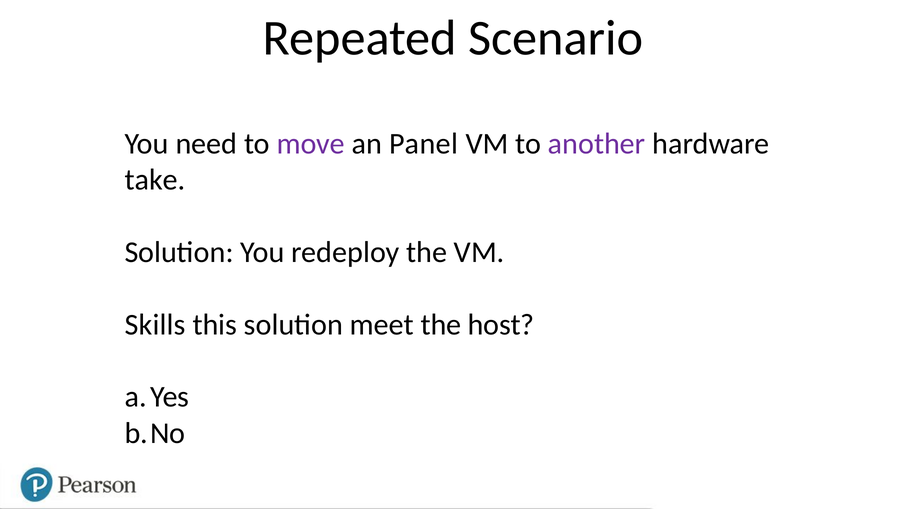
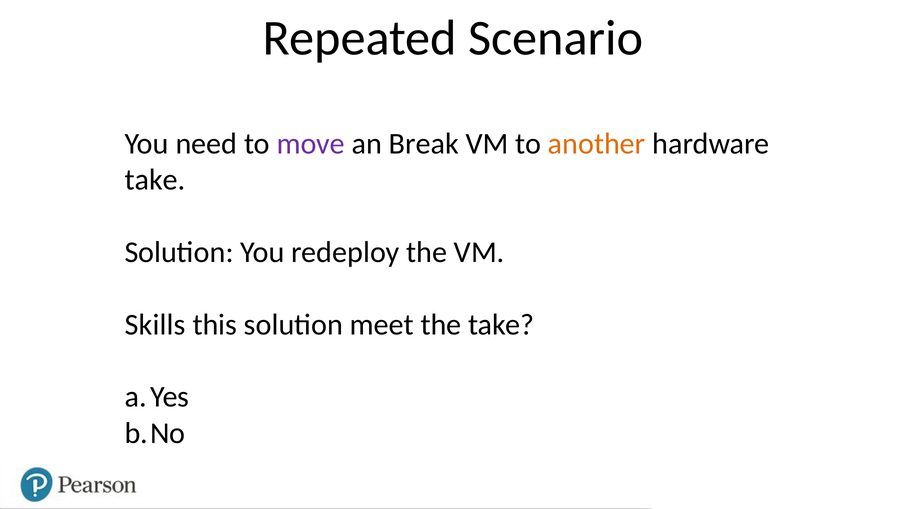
Panel: Panel -> Break (424, 144)
another colour: purple -> orange (597, 144)
the host: host -> take (501, 325)
